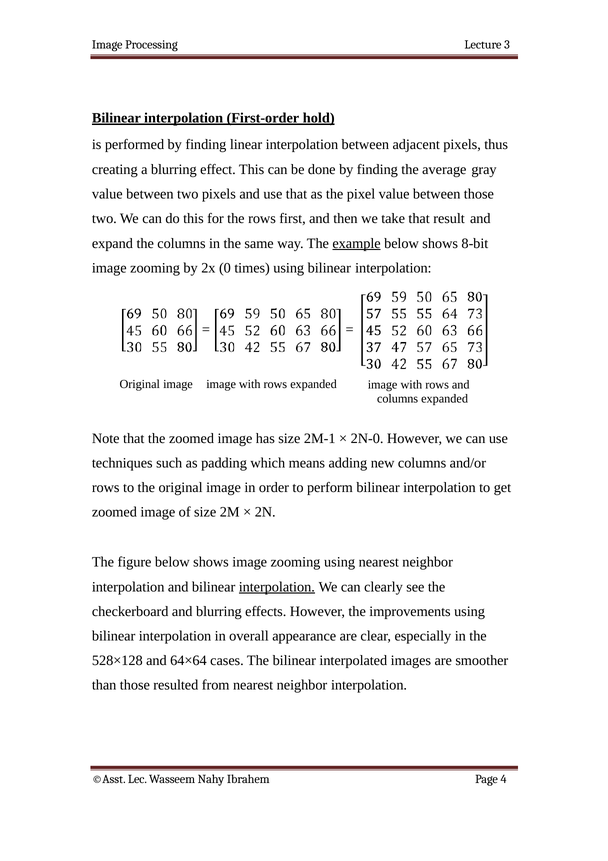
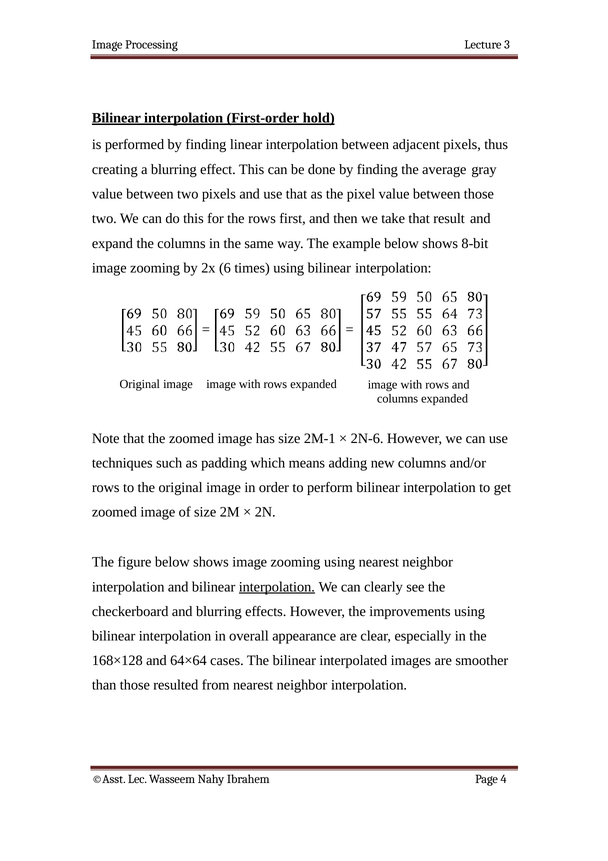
example underline: present -> none (357, 243)
0: 0 -> 6 (225, 268)
2N-0: 2N-0 -> 2N-6 (367, 438)
528×128: 528×128 -> 168×128 (117, 660)
